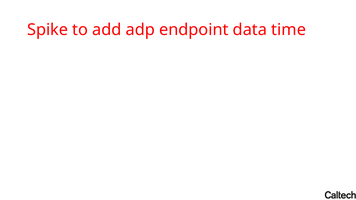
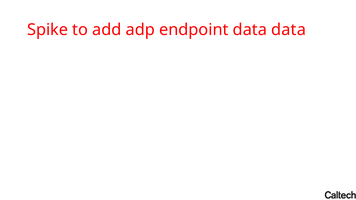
data time: time -> data (289, 30)
